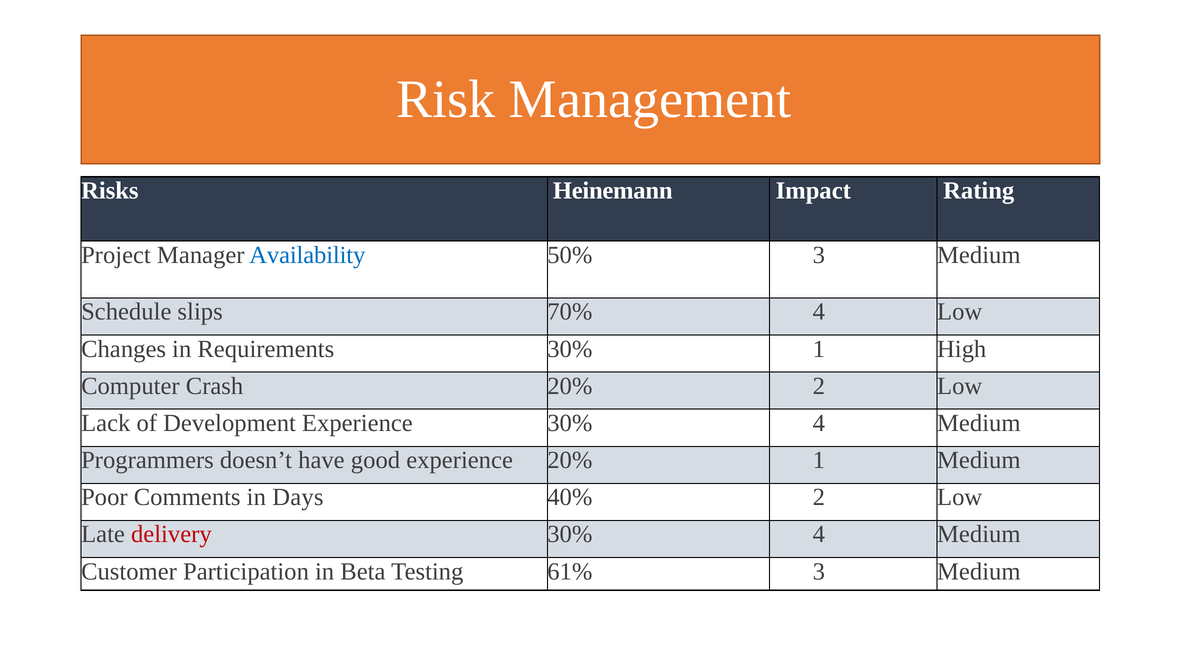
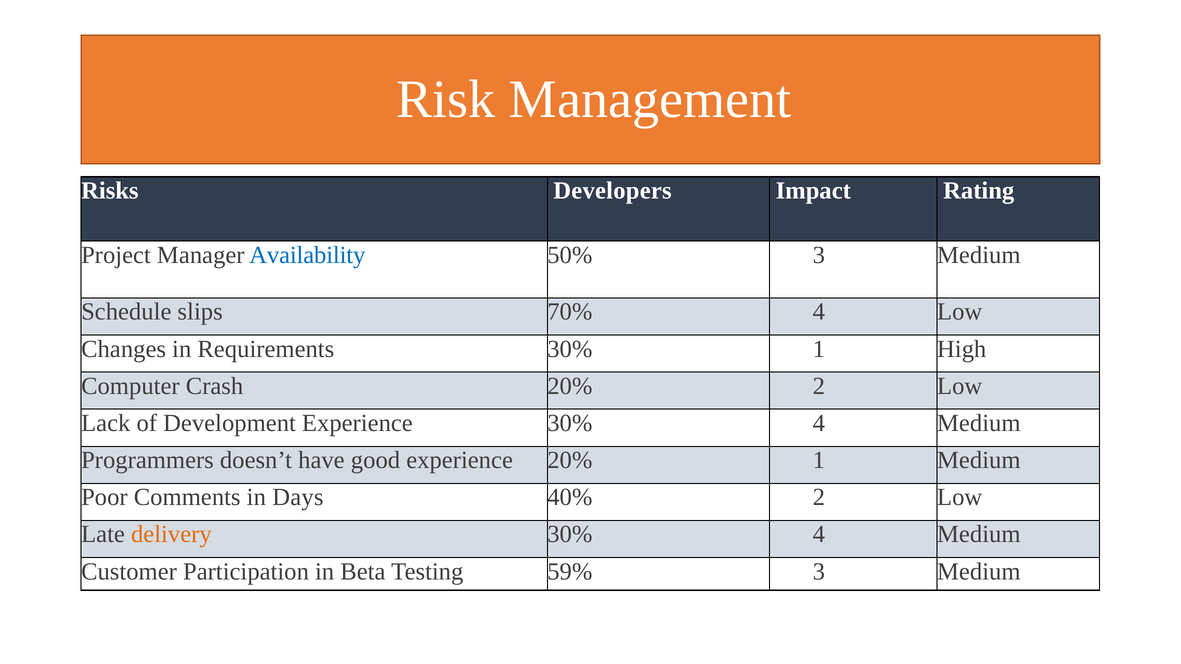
Heinemann: Heinemann -> Developers (612, 191)
delivery colour: red -> orange (171, 535)
61%: 61% -> 59% (570, 572)
